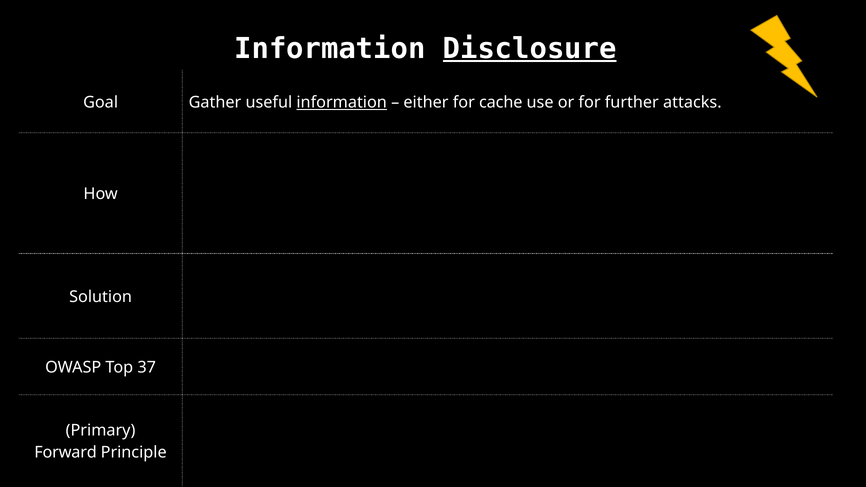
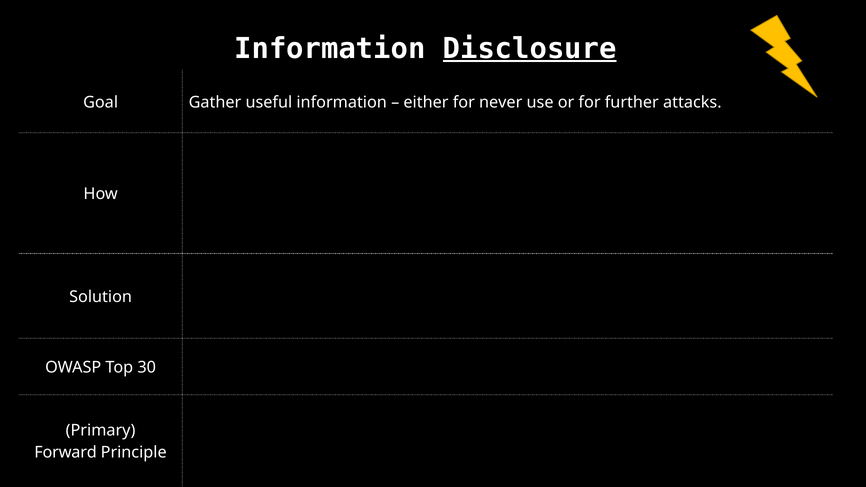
information underline: present -> none (342, 102)
cache: cache -> never (501, 102)
37: 37 -> 30 (147, 367)
